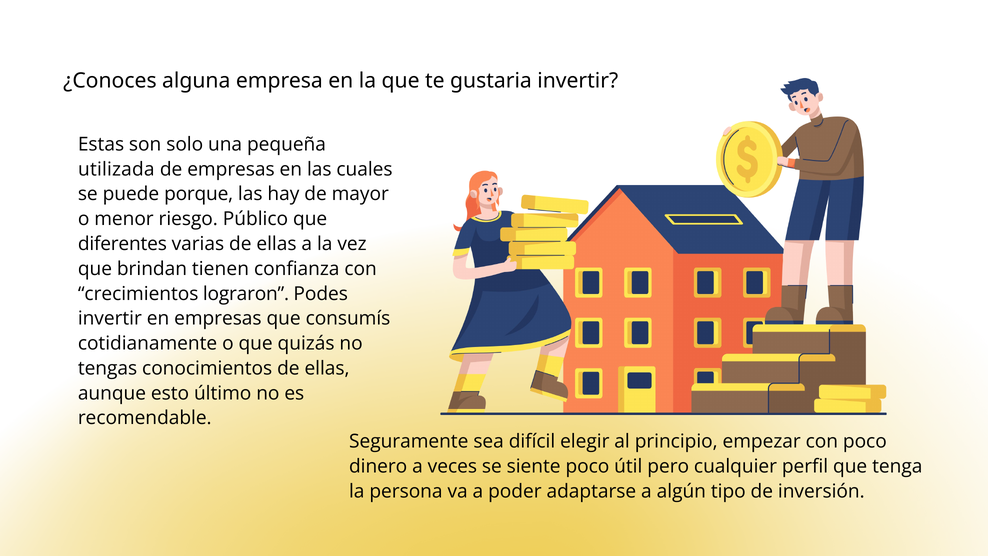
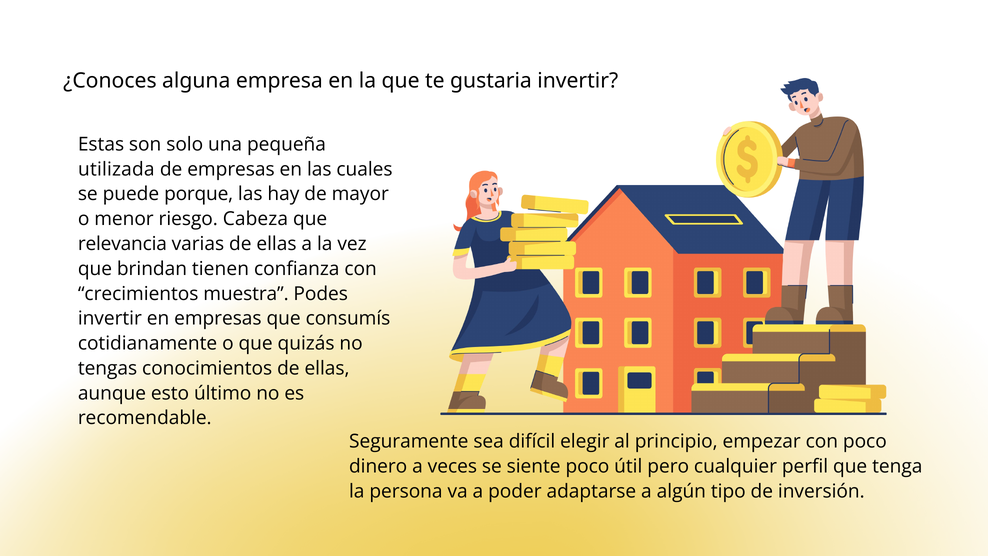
Público: Público -> Cabeza (255, 219)
diferentes: diferentes -> relevancia (122, 244)
lograron: lograron -> muestra (246, 294)
